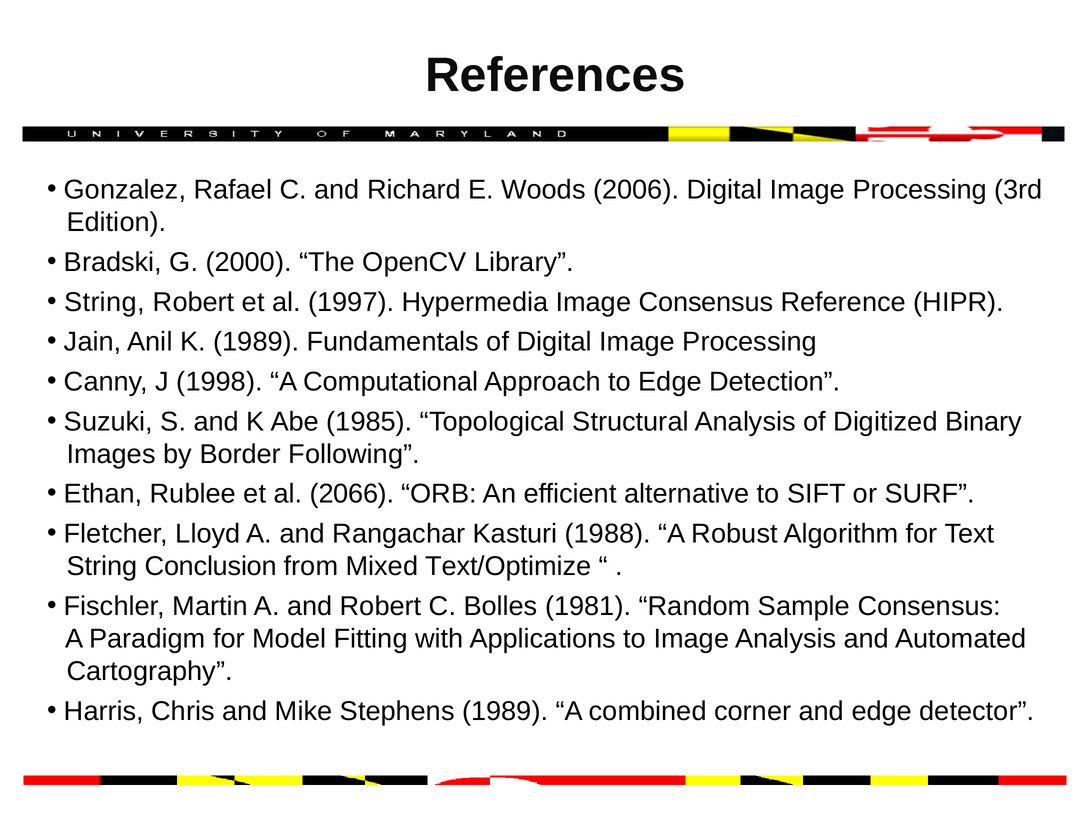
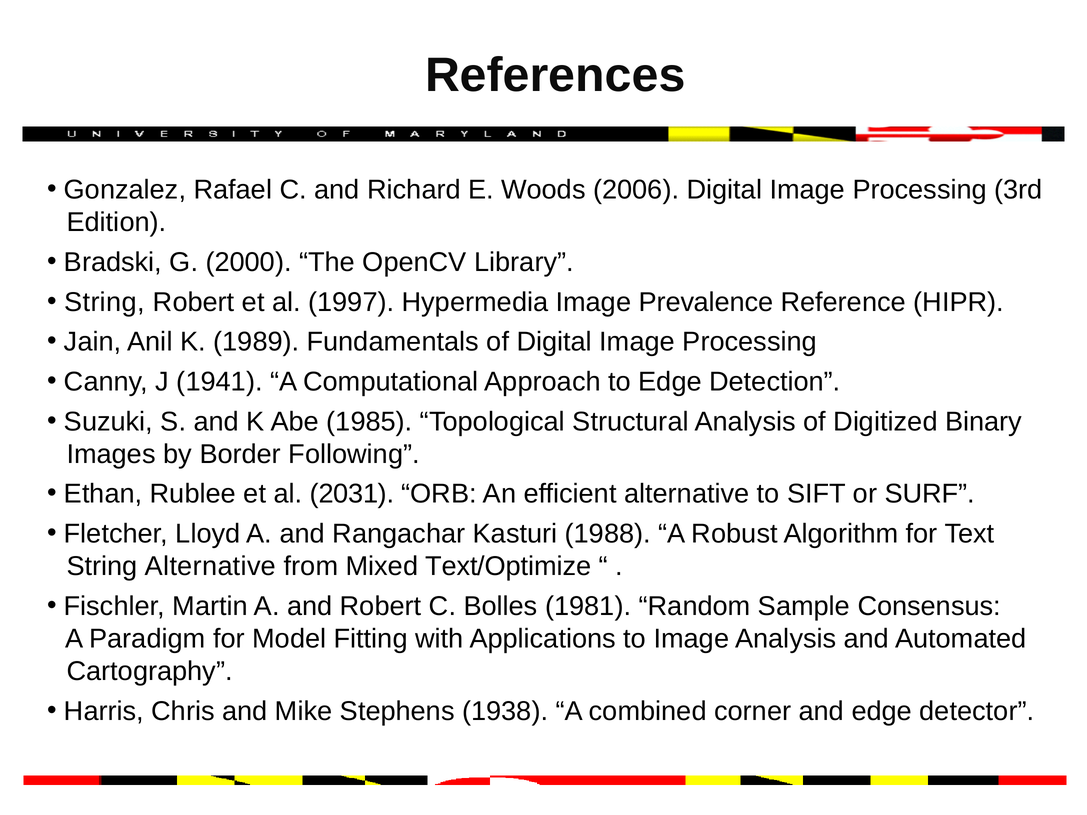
Image Consensus: Consensus -> Prevalence (706, 302)
1998: 1998 -> 1941 (220, 382)
2066: 2066 -> 2031 (352, 494)
String Conclusion: Conclusion -> Alternative (211, 567)
Stephens 1989: 1989 -> 1938 (505, 711)
